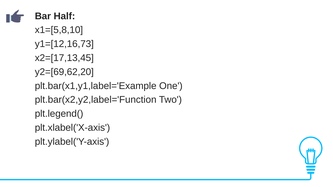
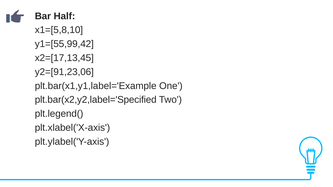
y1=[12,16,73: y1=[12,16,73 -> y1=[55,99,42 (64, 44)
y2=[69,62,20: y2=[69,62,20 -> y2=[91,23,06 (64, 72)
plt.bar(x2,y2,label='Function: plt.bar(x2,y2,label='Function -> plt.bar(x2,y2,label='Specified (96, 100)
